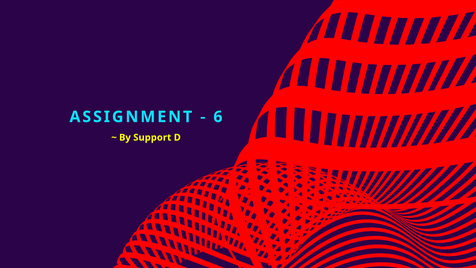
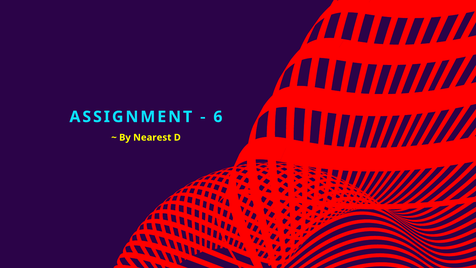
Support: Support -> Nearest (152, 137)
